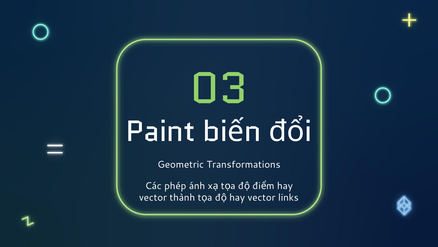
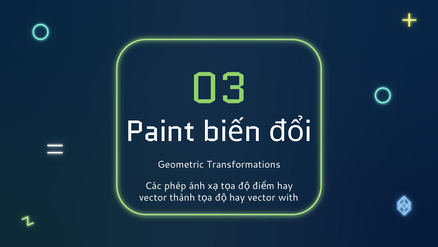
links: links -> with (288, 197)
